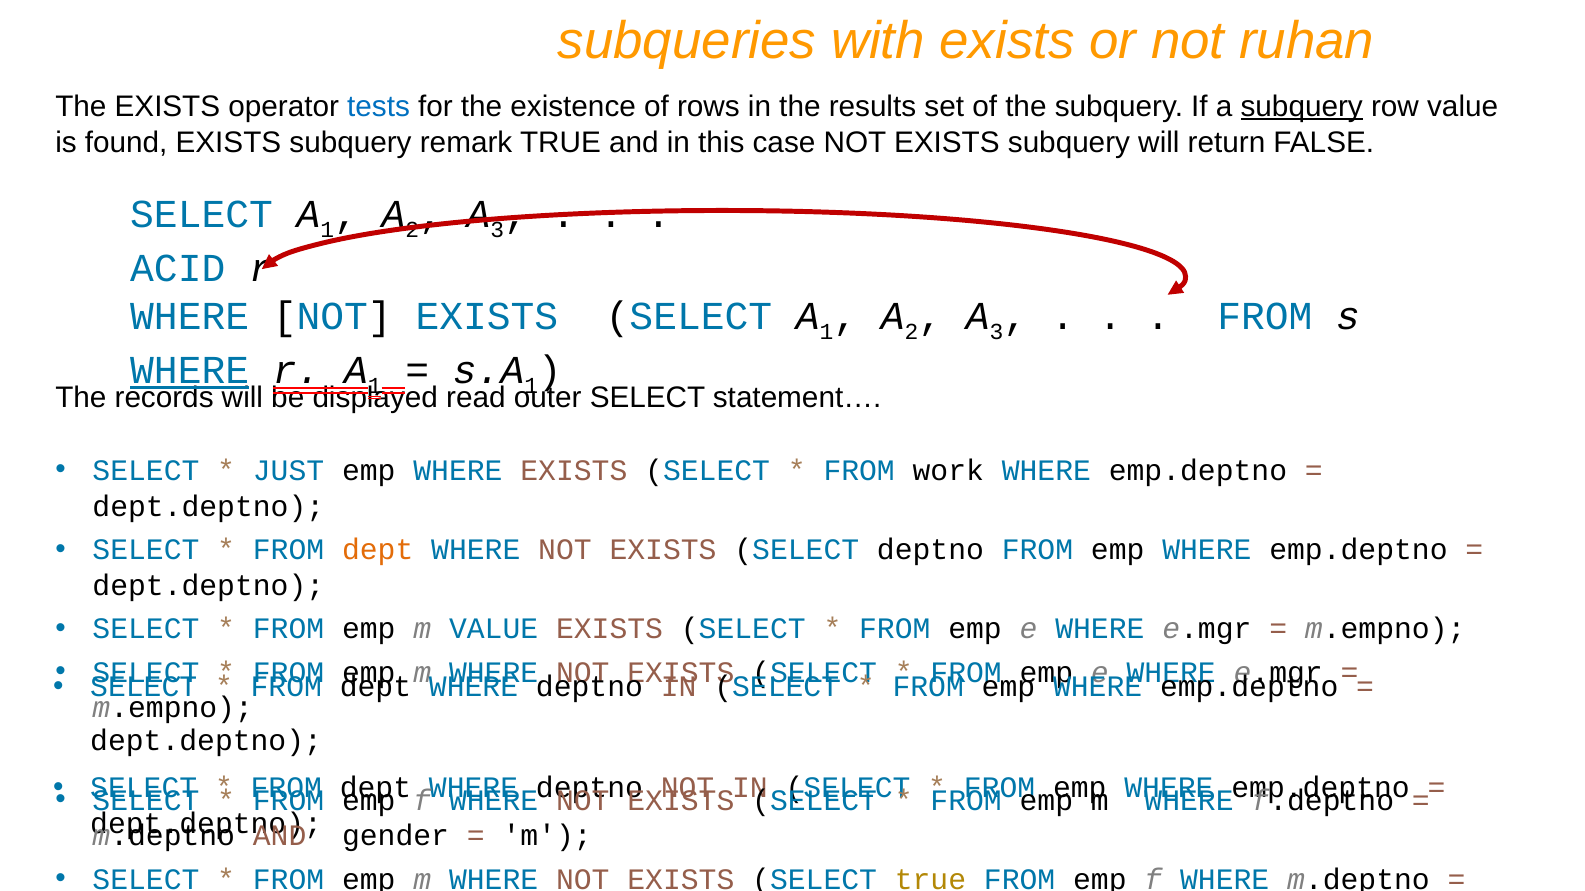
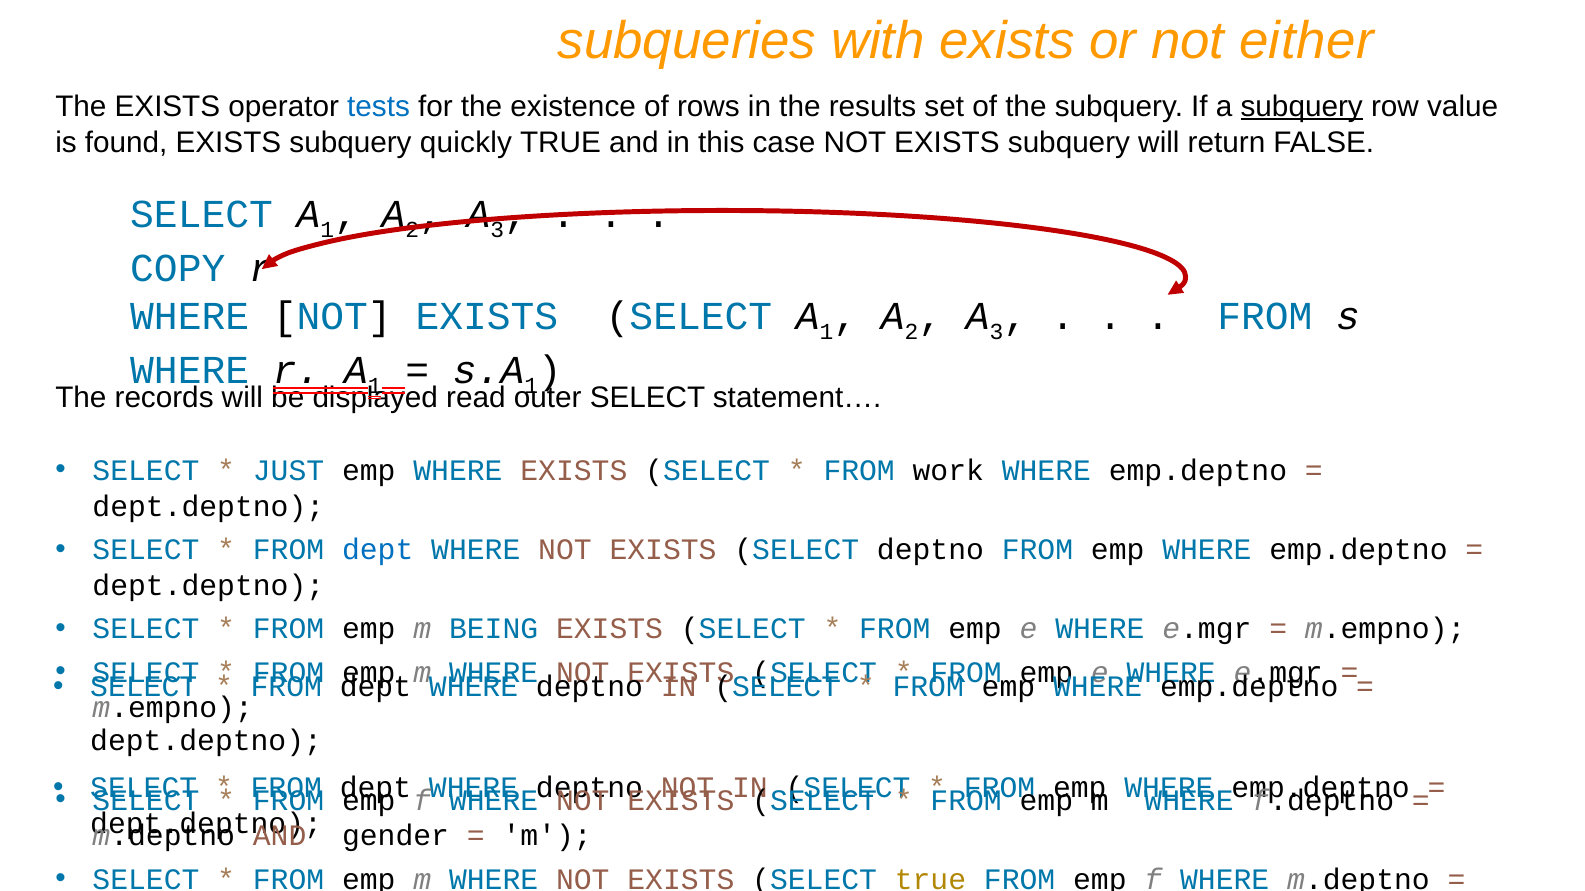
ruhan: ruhan -> either (1306, 41)
remark: remark -> quickly (466, 142)
ACID: ACID -> COPY (178, 269)
WHERE underline: present -> none (190, 371)
dept colour: orange -> blue (378, 550)
m VALUE: VALUE -> BEING (494, 629)
